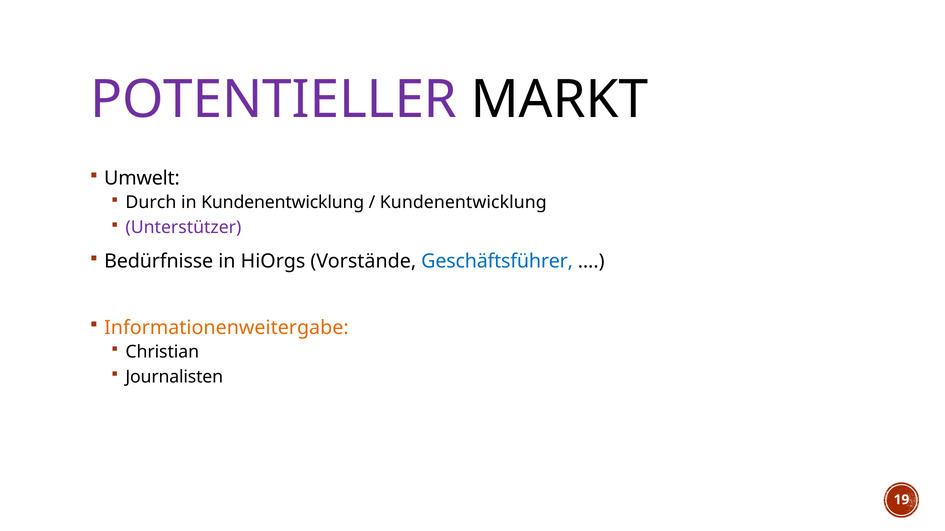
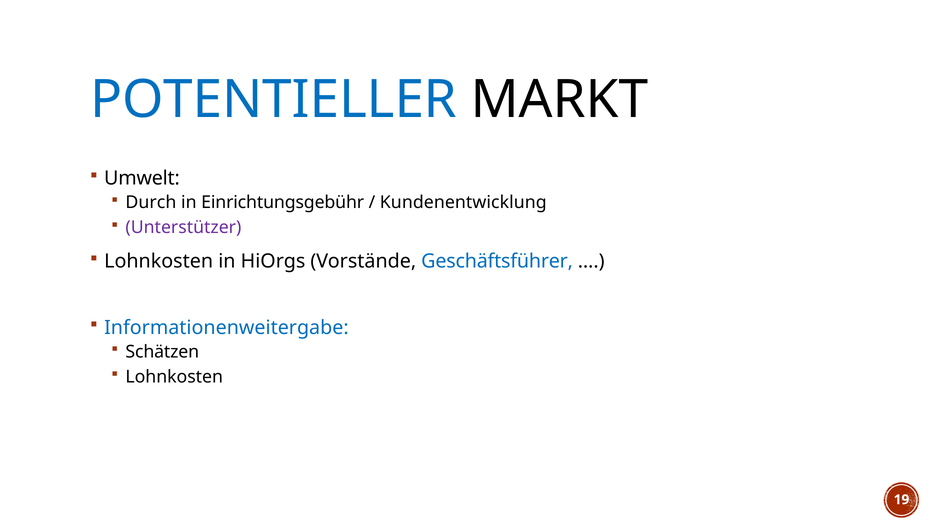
POTENTIELLER colour: purple -> blue (274, 100)
in Kundenentwicklung: Kundenentwicklung -> Einrichtungsgebühr (283, 203)
Bedürfnisse: Bedürfnisse -> Lohnkosten (159, 262)
Informationenweitergabe colour: orange -> blue (226, 328)
Christian: Christian -> Schätzen (162, 352)
Journalisten: Journalisten -> Lohnkosten (174, 377)
